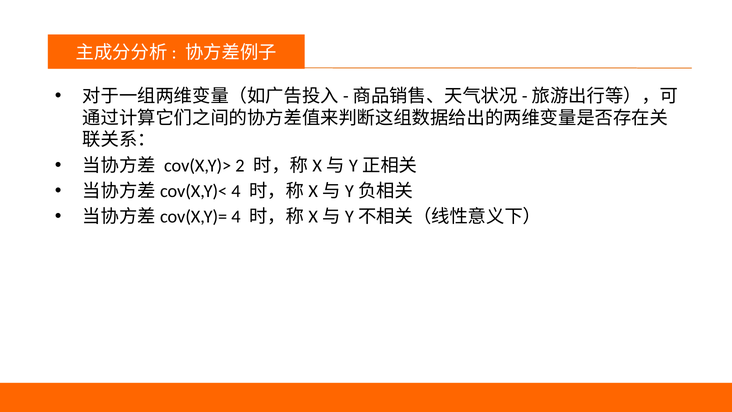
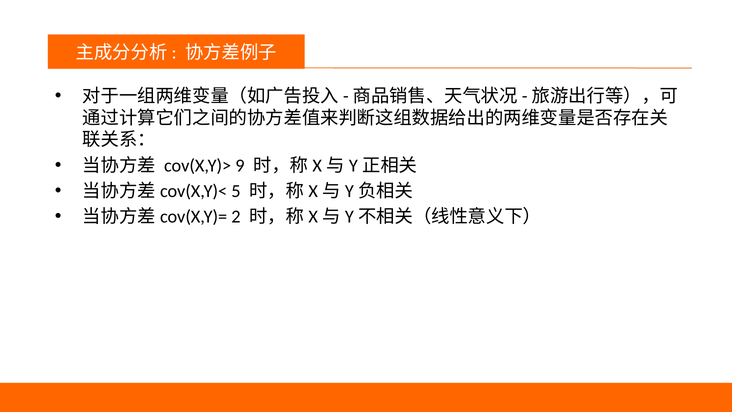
2: 2 -> 9 (240, 165)
4: 4 -> 5 (236, 191)
4: 4 -> 2 (236, 217)
